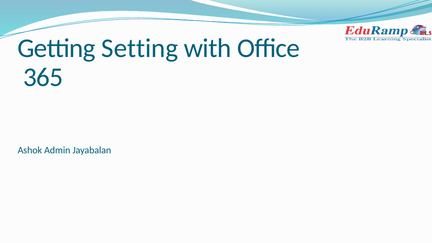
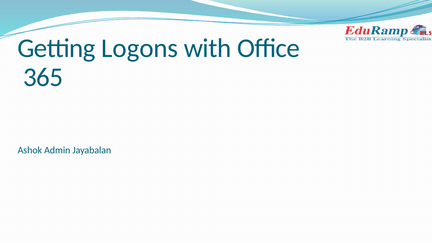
Setting: Setting -> Logons (140, 48)
